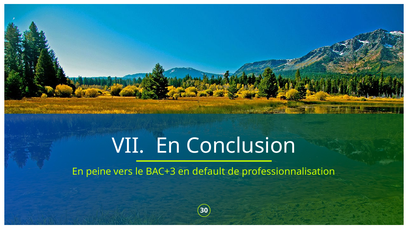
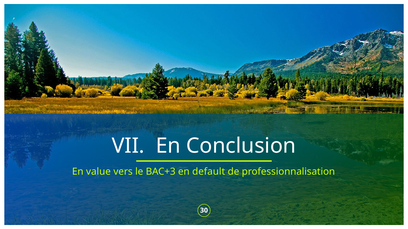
peine: peine -> value (98, 172)
